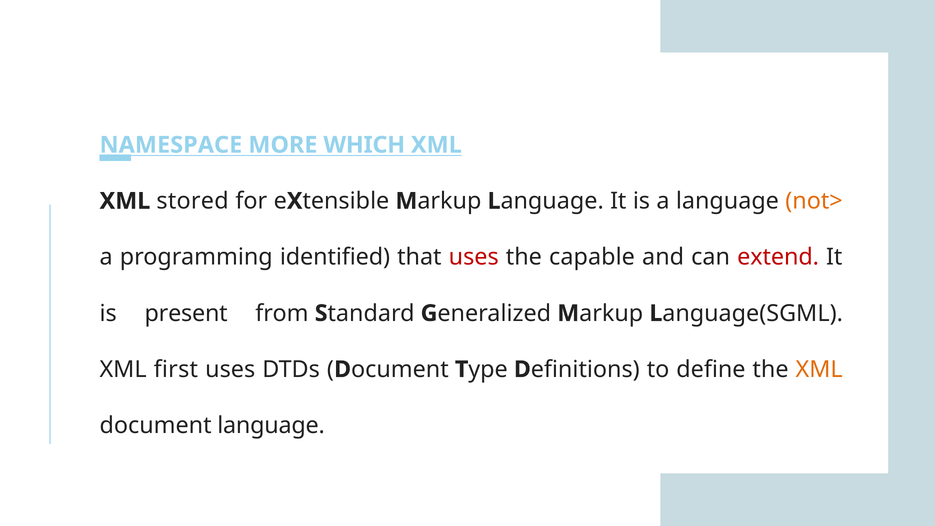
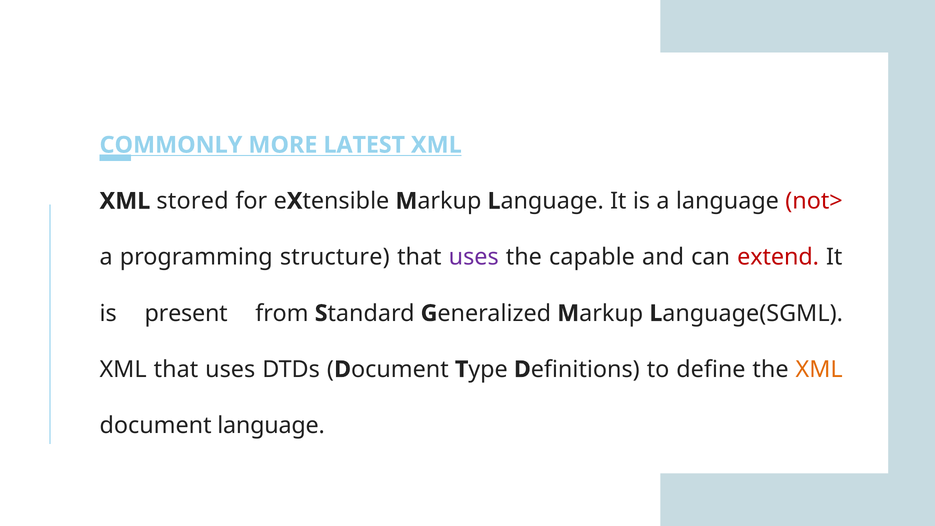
NAMESPACE: NAMESPACE -> COMMONLY (171, 145)
WHICH: WHICH -> LATEST (364, 145)
not> colour: orange -> red (814, 201)
identified: identified -> structure (335, 257)
uses colour: red -> purple (474, 257)
XML first: first -> that (176, 369)
